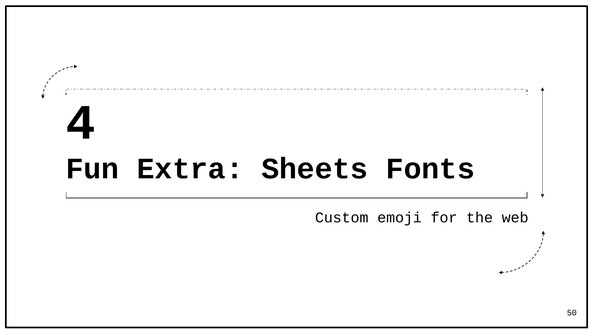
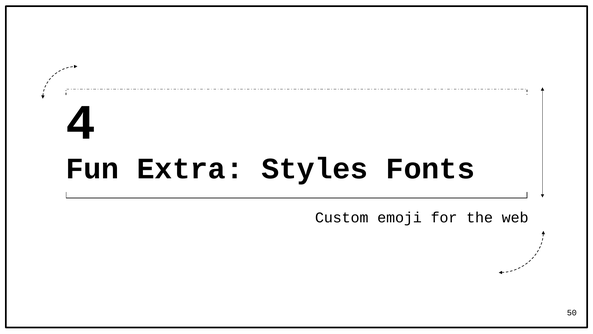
Sheets: Sheets -> Styles (315, 168)
